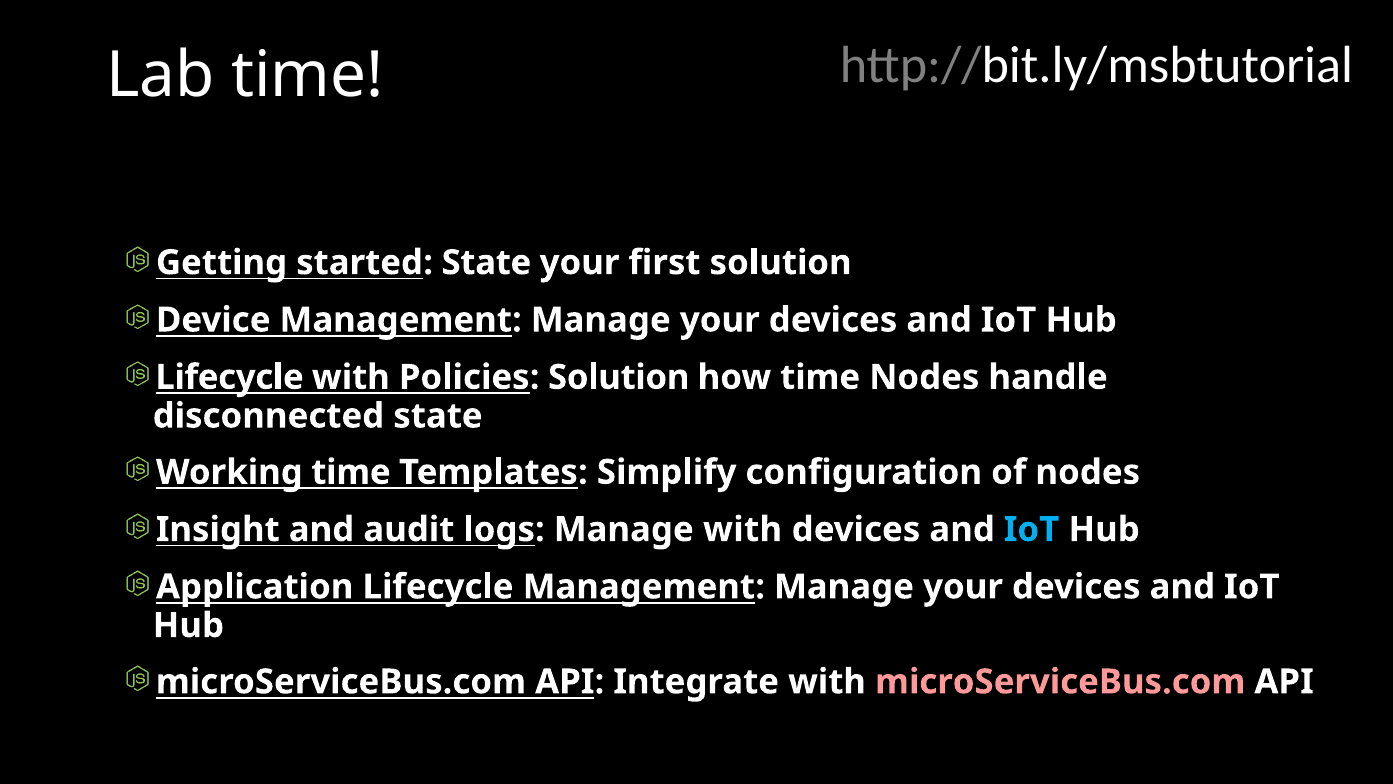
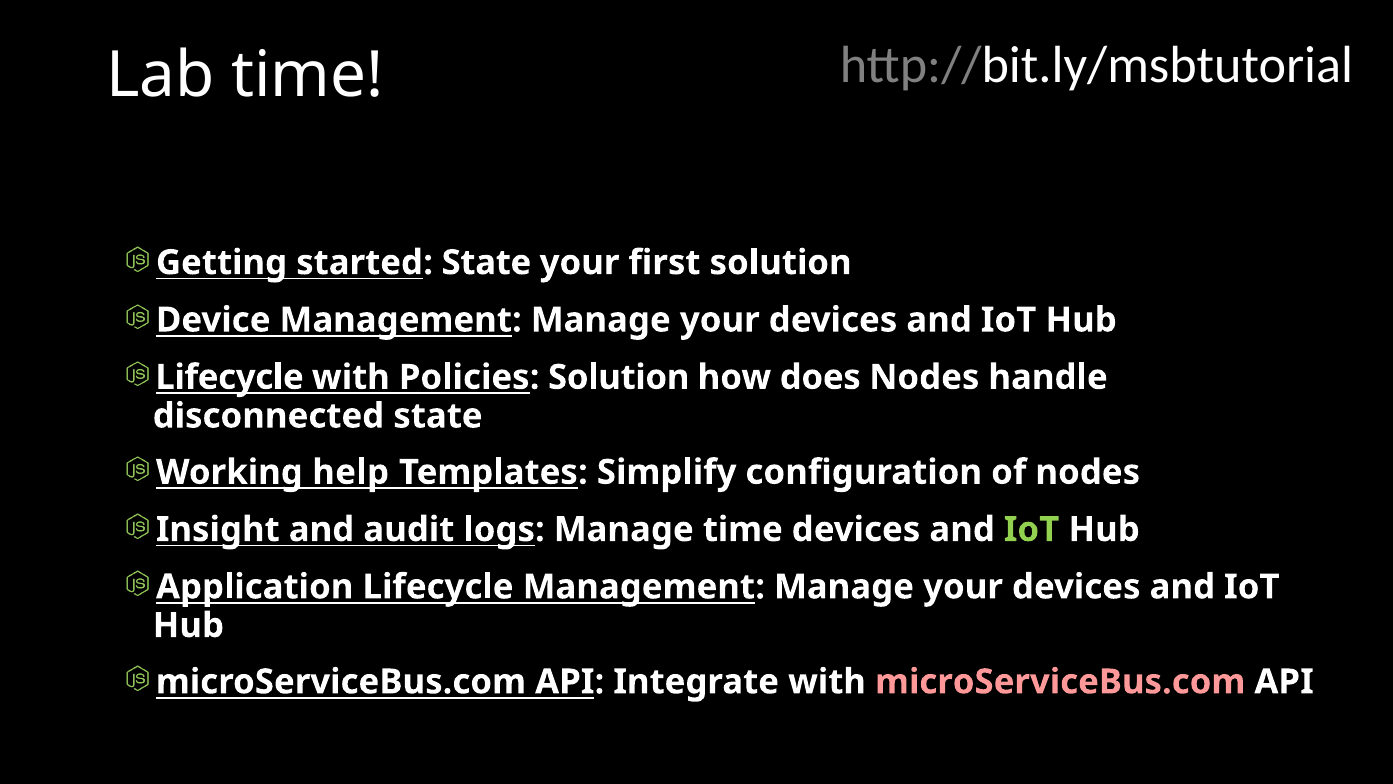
how time: time -> does (820, 377)
Working time: time -> help (351, 472)
Manage with: with -> time (743, 529)
IoT colour: light blue -> light green (1032, 529)
